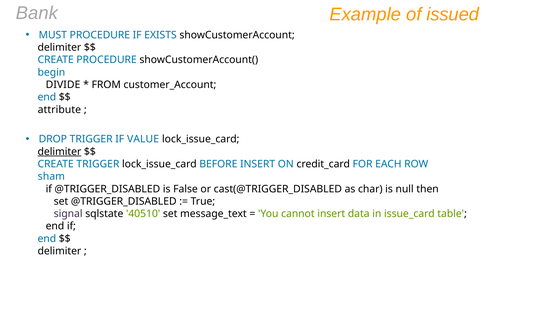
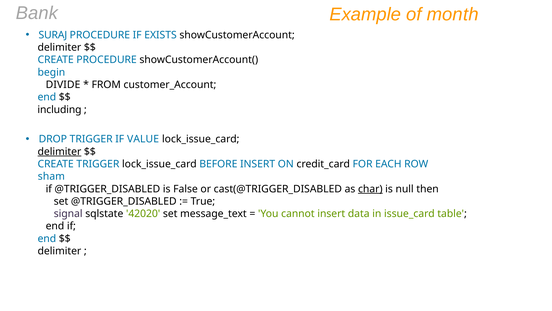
issued: issued -> month (453, 14)
MUST: MUST -> SURAJ (53, 35)
attribute: attribute -> including (59, 109)
char underline: none -> present (370, 189)
40510: 40510 -> 42020 (143, 213)
